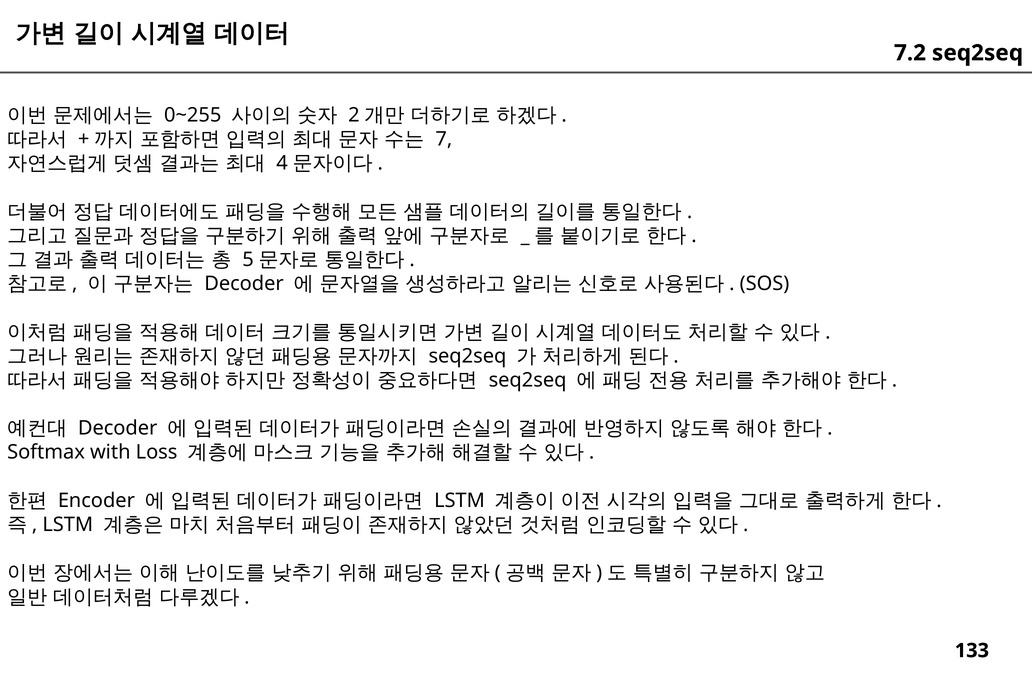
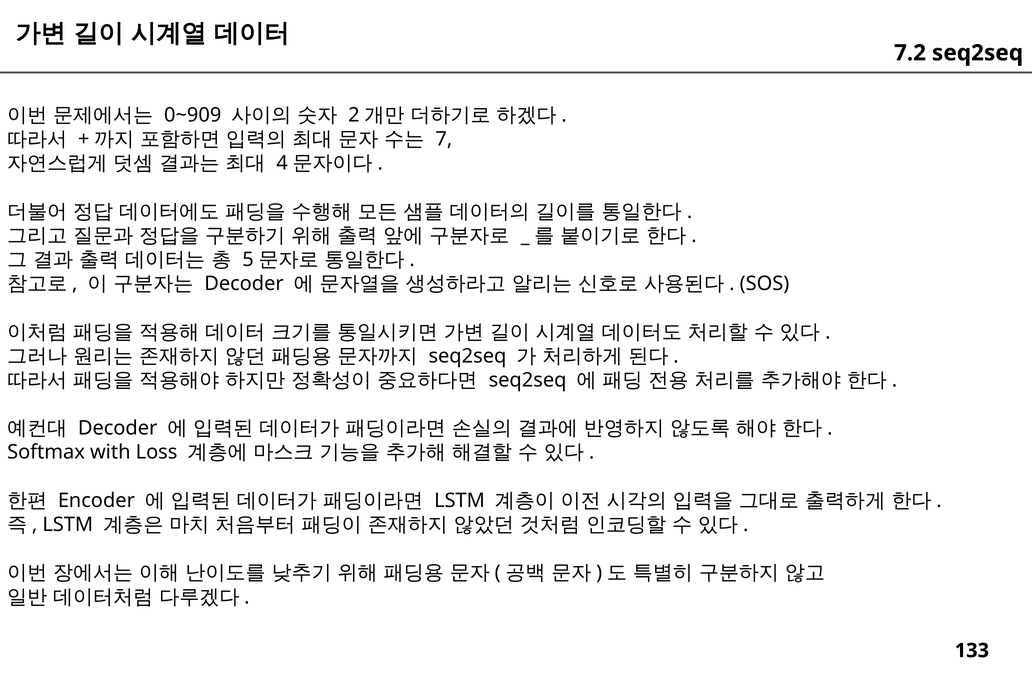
0~255: 0~255 -> 0~909 (193, 115)
